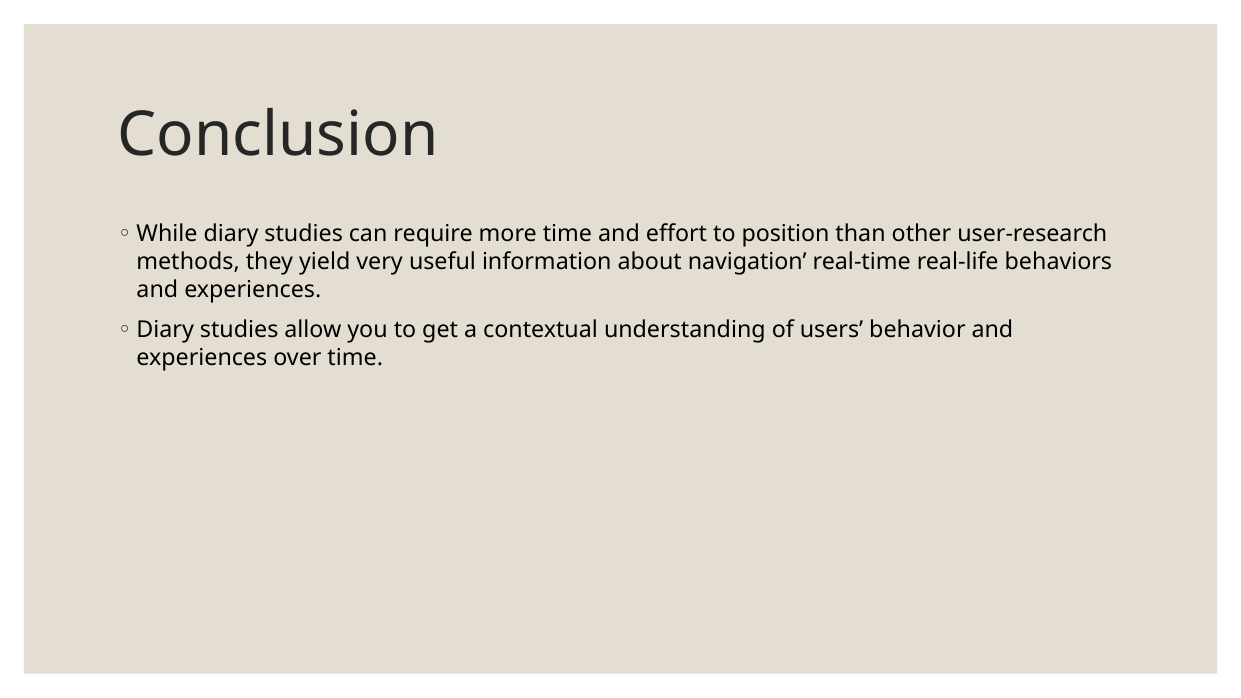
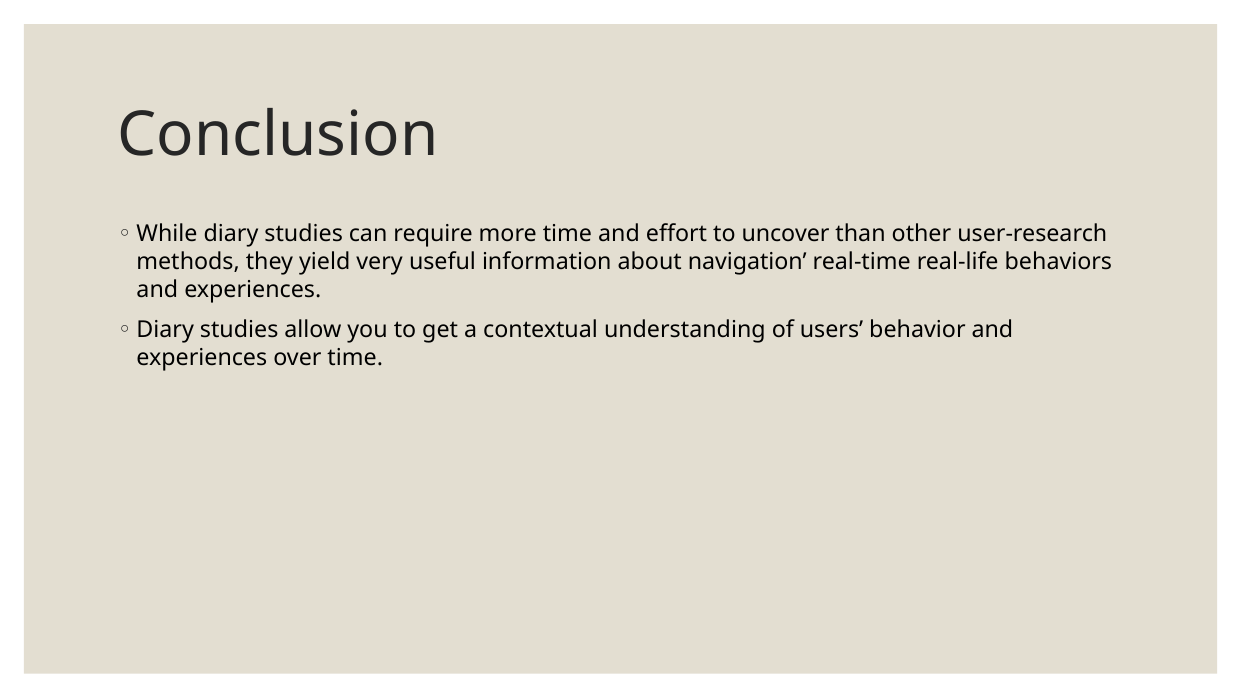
position: position -> uncover (786, 234)
